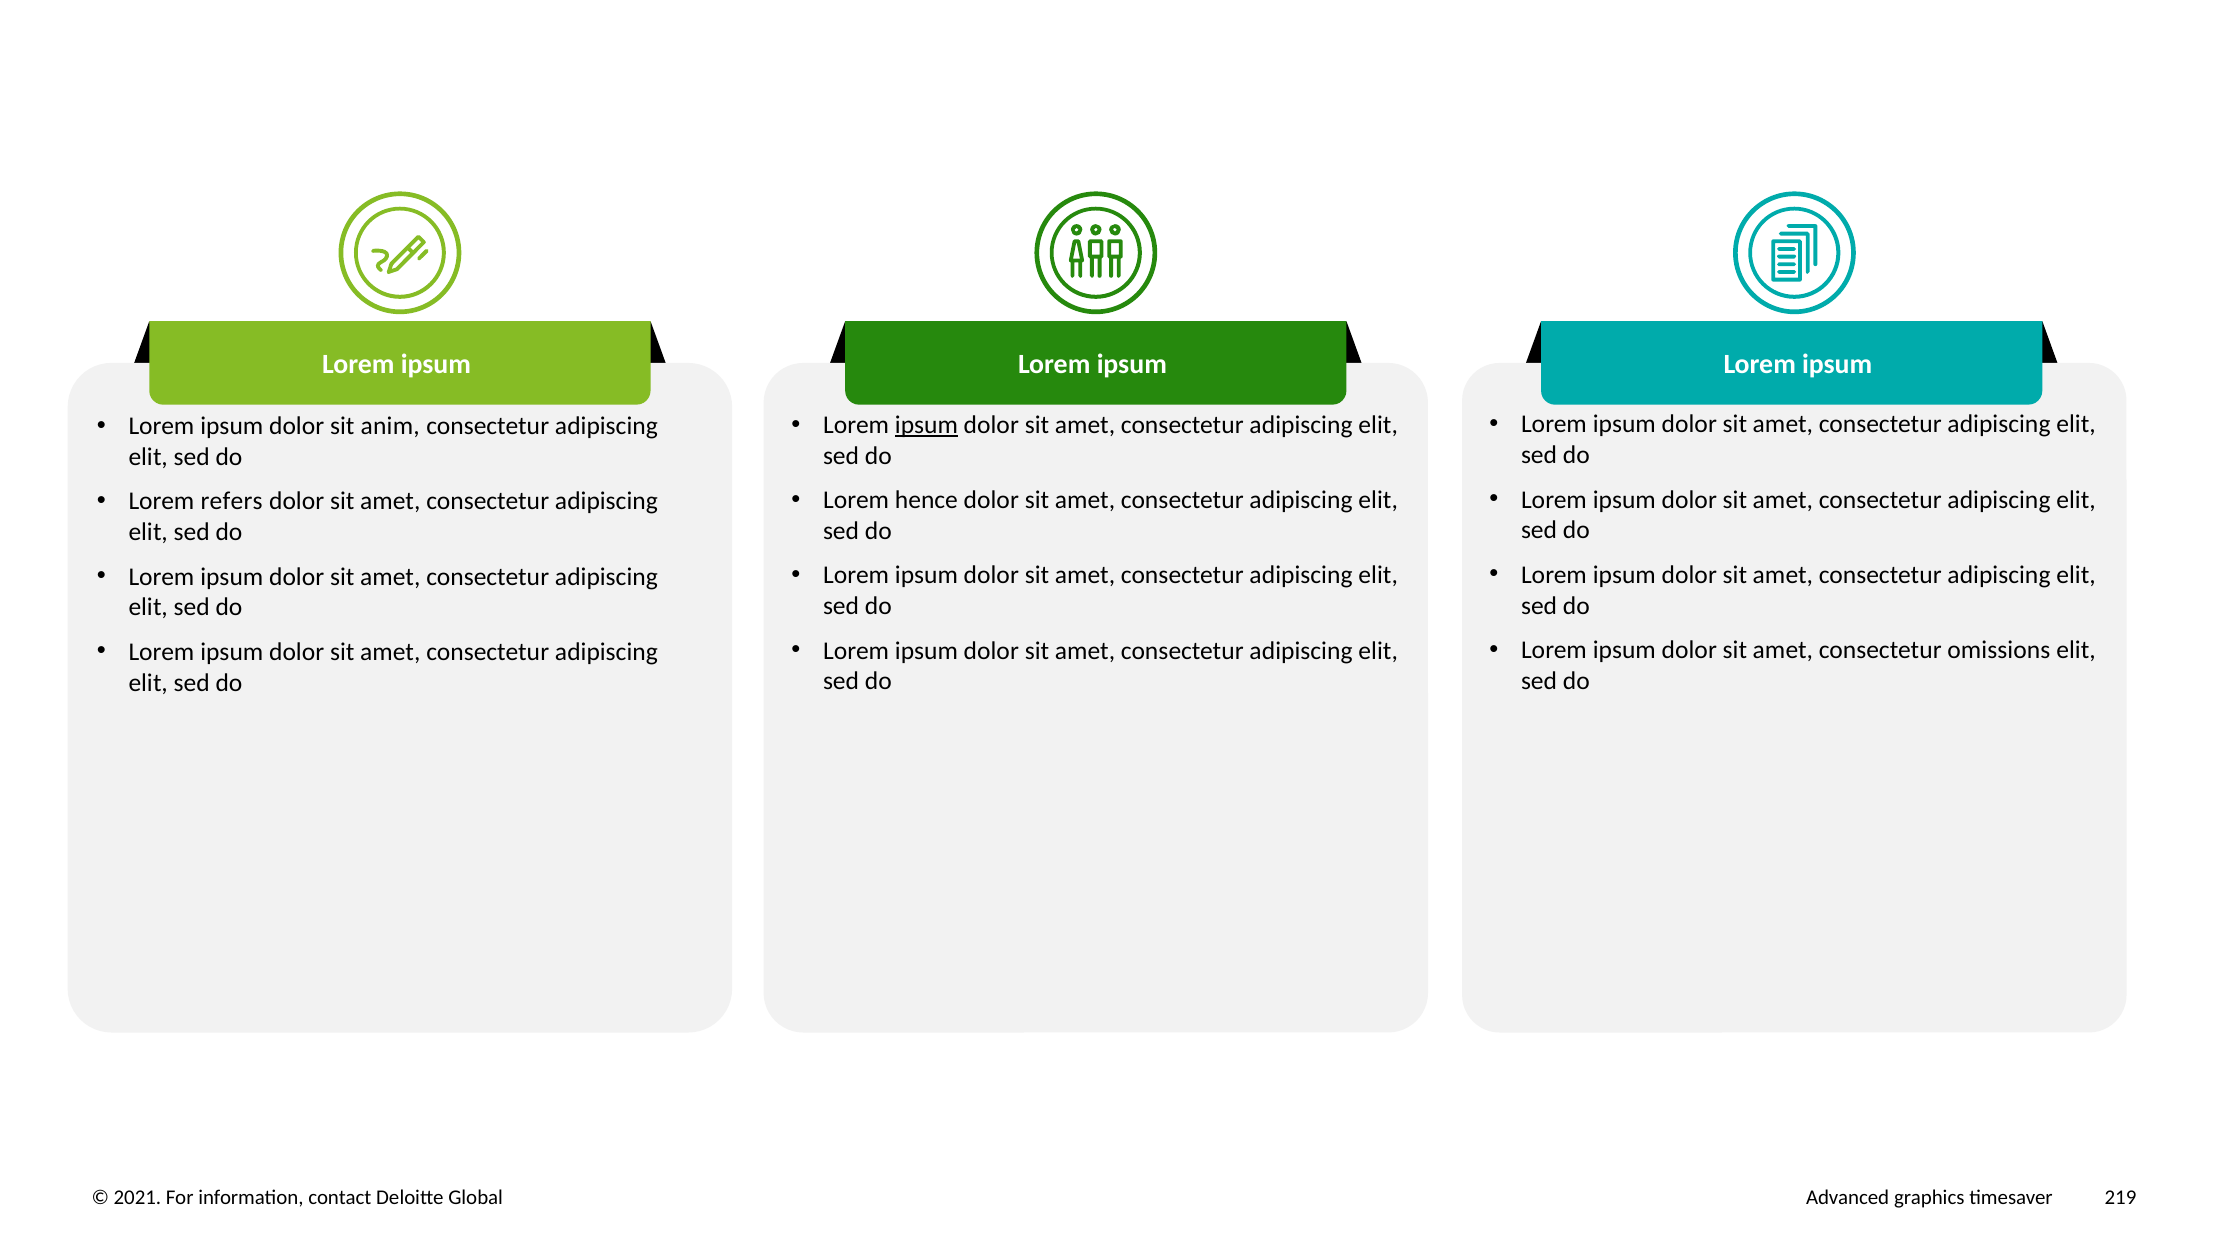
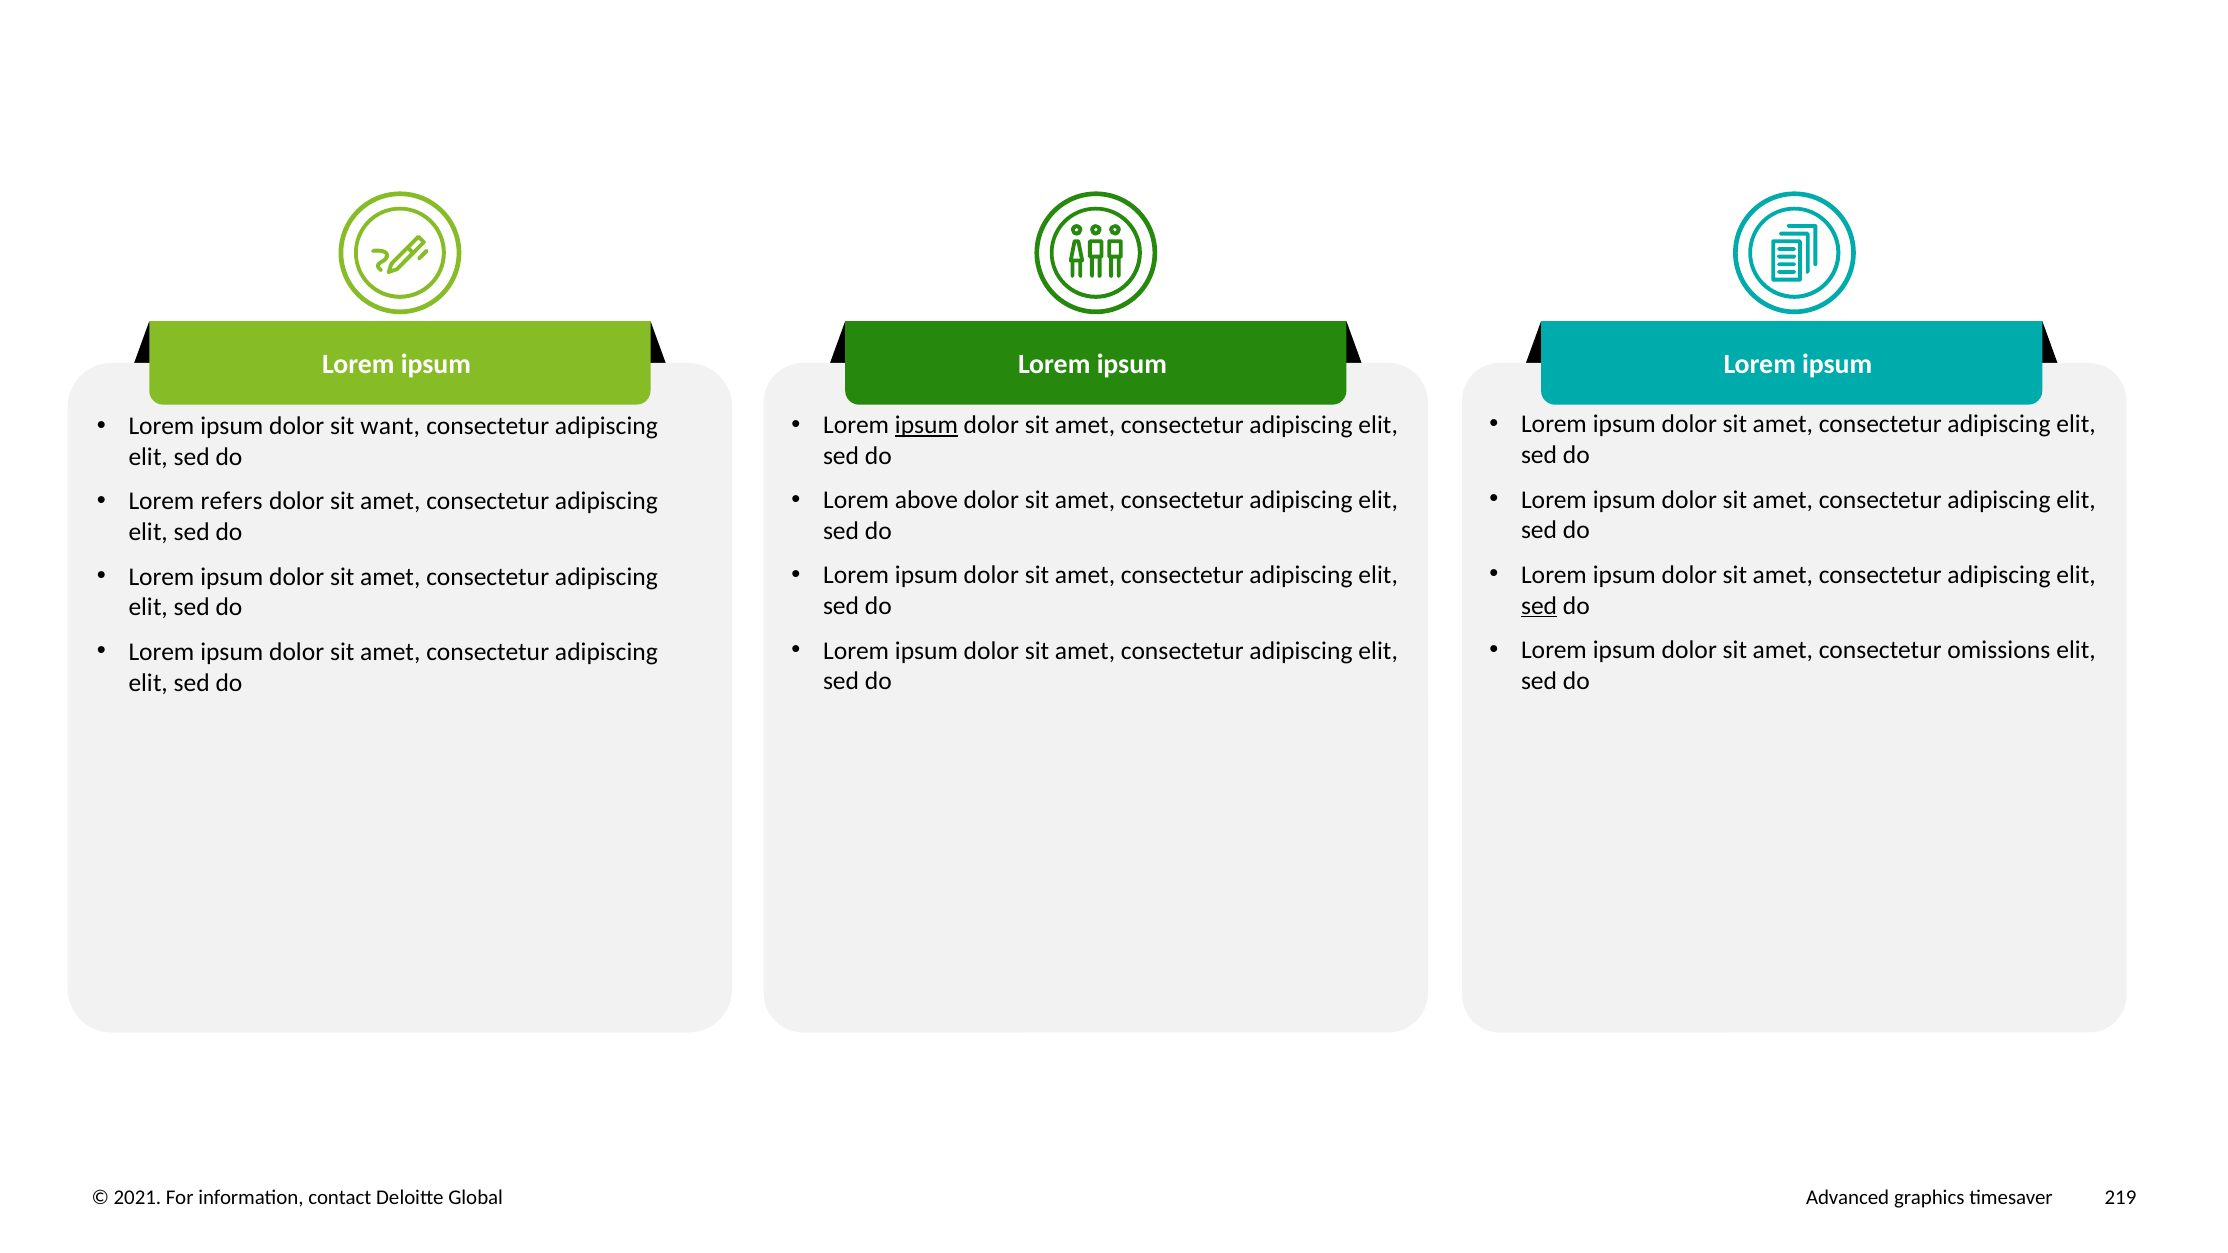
anim: anim -> want (390, 426)
hence: hence -> above (926, 500)
sed underline: none -> present (1539, 606)
